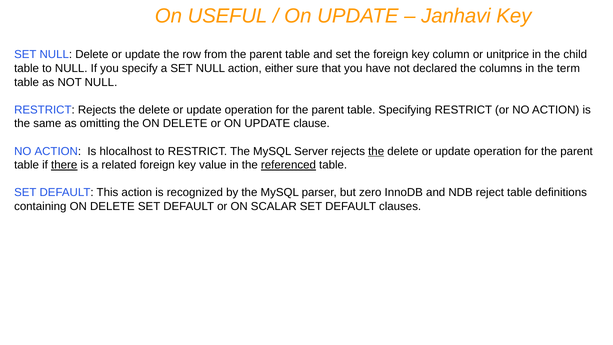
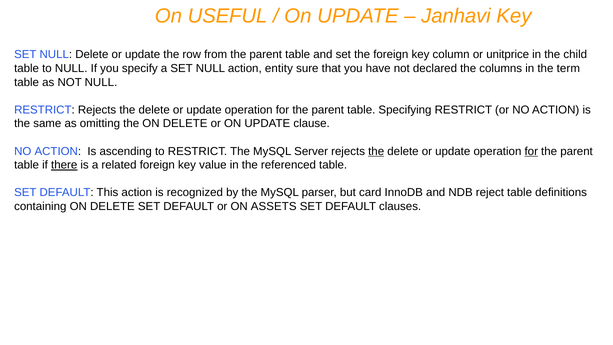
either: either -> entity (279, 68)
hlocalhost: hlocalhost -> ascending (126, 151)
for underline: none -> present (531, 151)
referenced underline: present -> none (288, 165)
zero: zero -> card (370, 193)
SCALAR: SCALAR -> ASSETS (274, 206)
